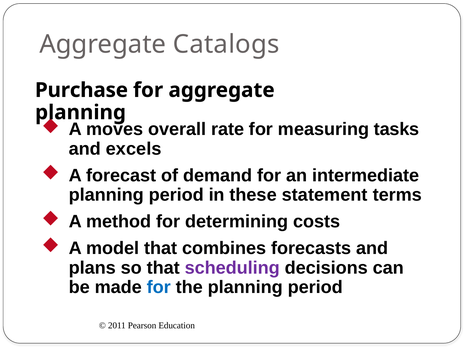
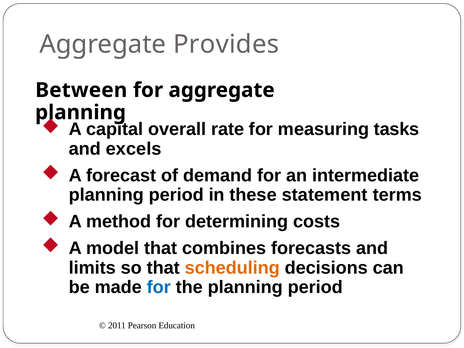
Catalogs: Catalogs -> Provides (226, 44)
Purchase: Purchase -> Between (81, 90)
moves: moves -> capital (115, 129)
plans: plans -> limits (92, 268)
scheduling colour: purple -> orange (232, 268)
